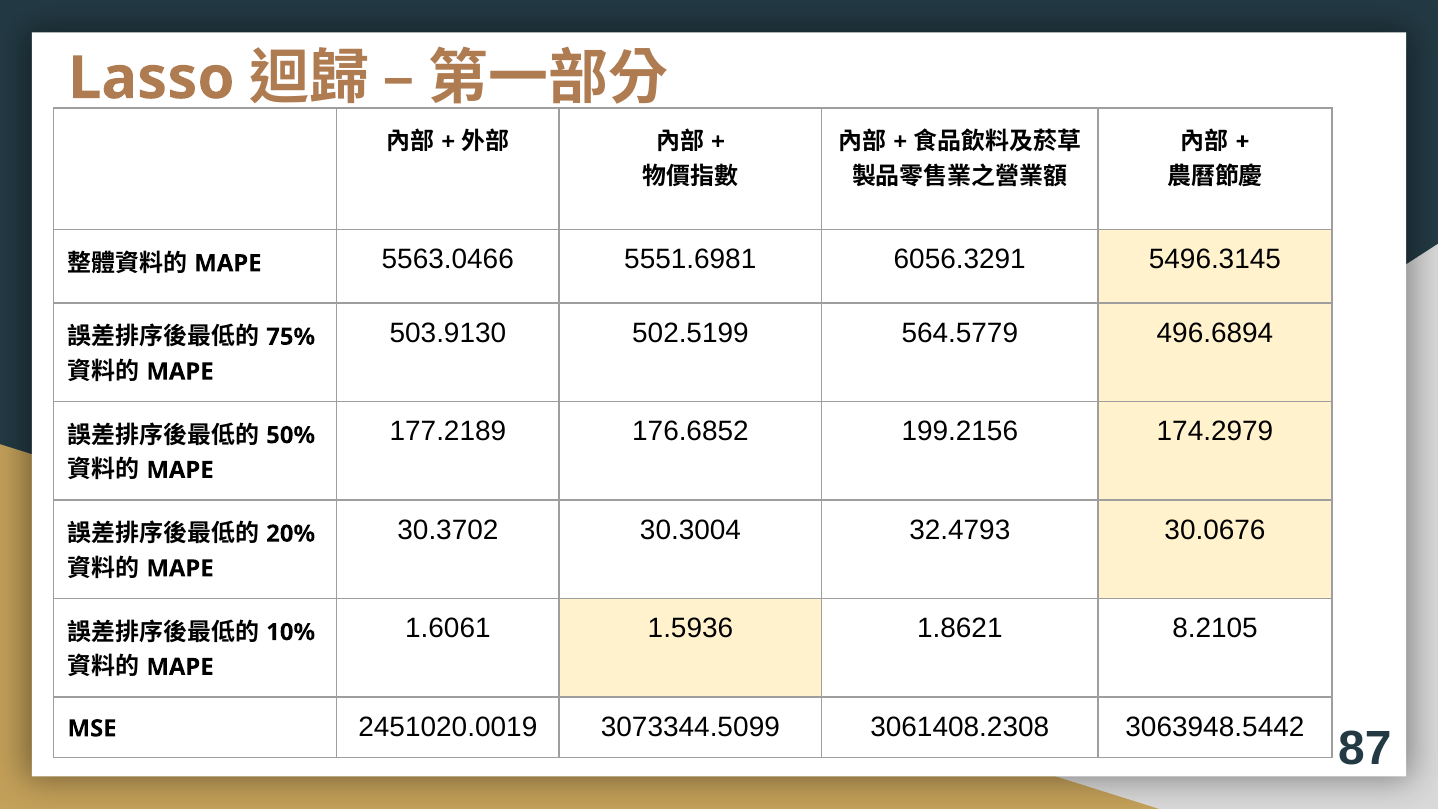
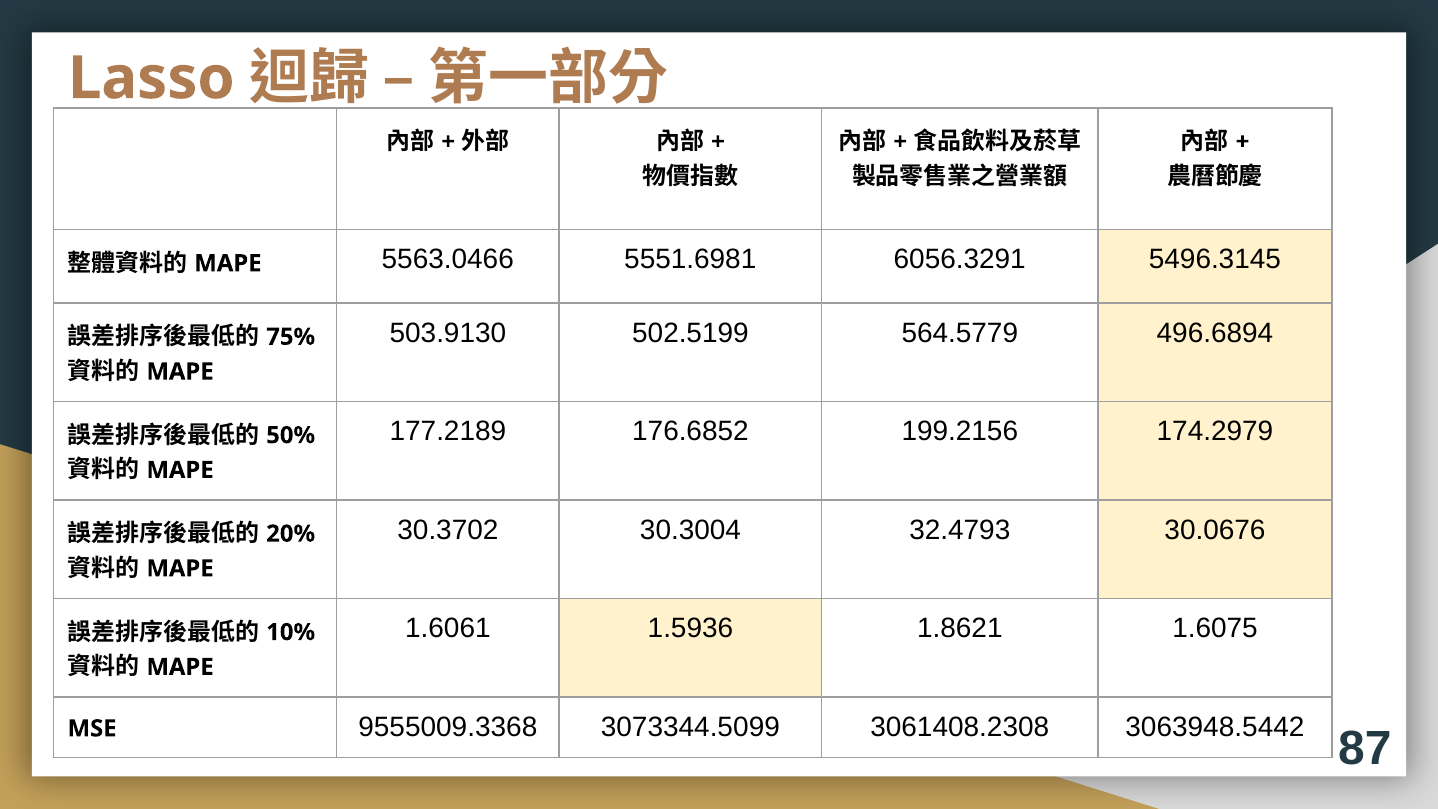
8.2105: 8.2105 -> 1.6075 (1215, 628)
2451020.0019: 2451020.0019 -> 9555009.3368 (448, 727)
